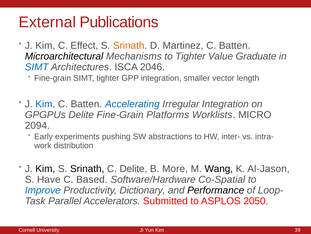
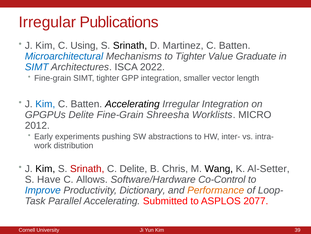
External: External -> Irregular (47, 22)
Effect: Effect -> Using (84, 45)
Srinath colour: orange -> black (130, 45)
Microarchitectural colour: black -> blue (64, 56)
2046: 2046 -> 2022 (152, 67)
Accelerating colour: blue -> black (132, 104)
Platforms: Platforms -> Shreesha (168, 114)
2094: 2094 -> 2012 (37, 125)
Srinath colour: black -> red (87, 168)
More: More -> Chris (175, 168)
Al-Jason: Al-Jason -> Al-Setter (268, 168)
Based: Based -> Allows (92, 179)
Co-Spatial: Co-Spatial -> Co-Control (222, 179)
Performance colour: black -> orange (216, 190)
Parallel Accelerators: Accelerators -> Accelerating (112, 201)
2050: 2050 -> 2077 (256, 201)
